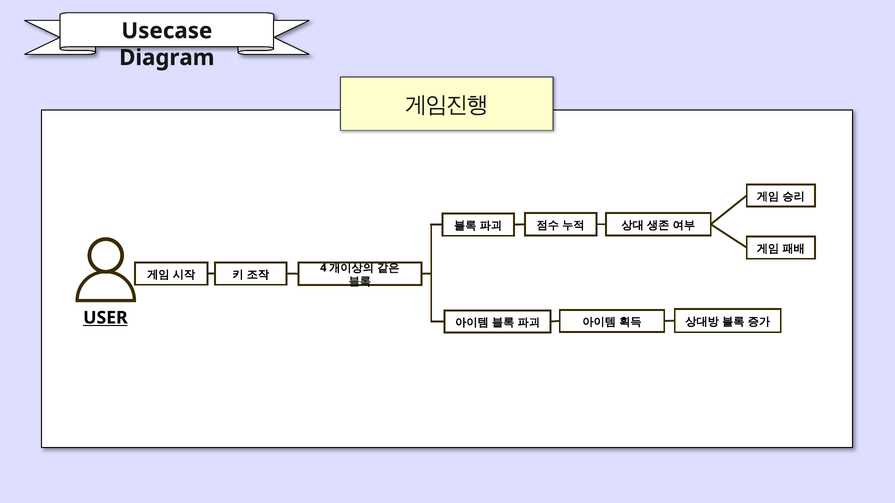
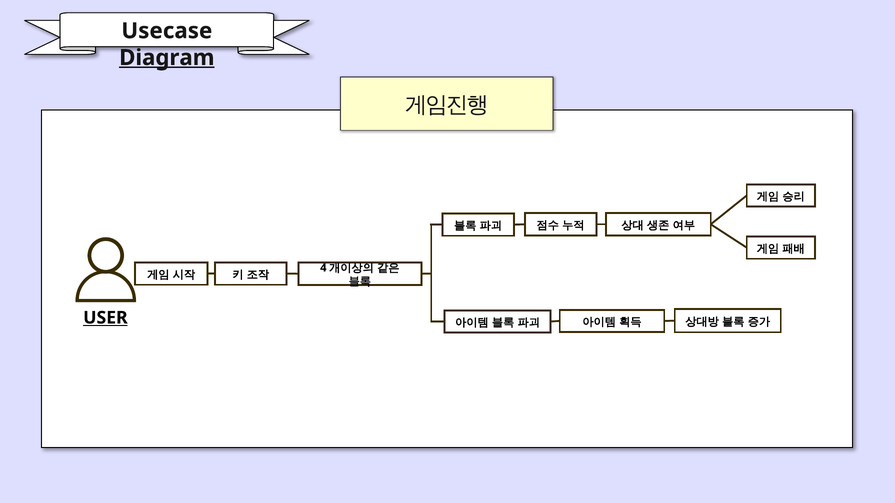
Diagram underline: none -> present (167, 58)
